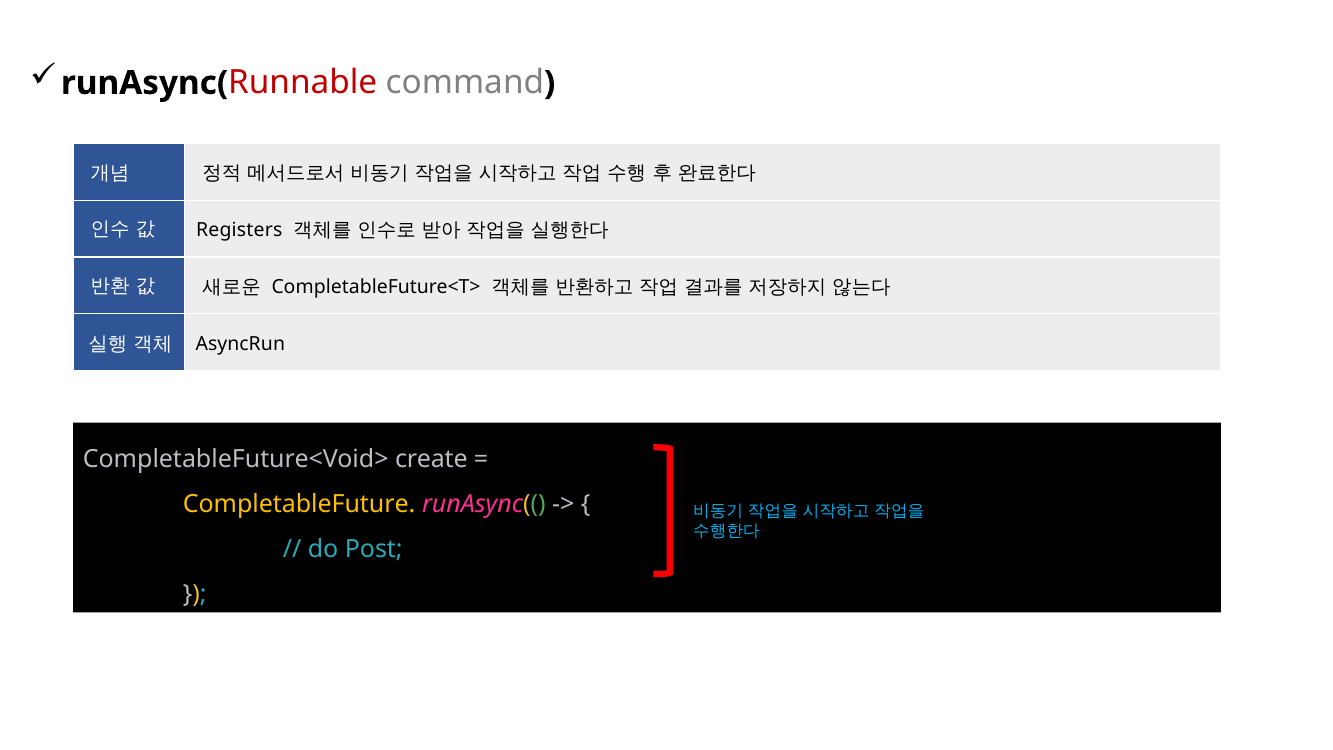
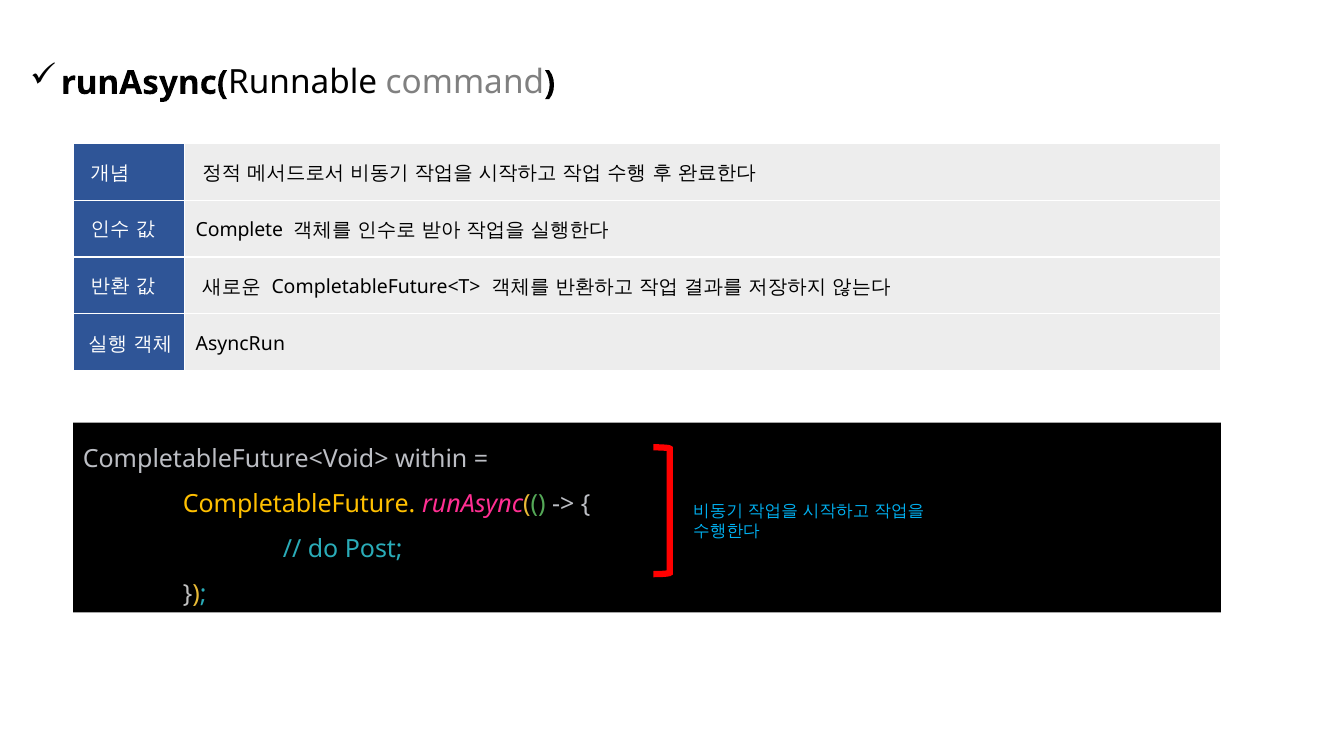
Runnable colour: red -> black (303, 83)
Registers: Registers -> Complete (239, 230)
create: create -> within (431, 459)
